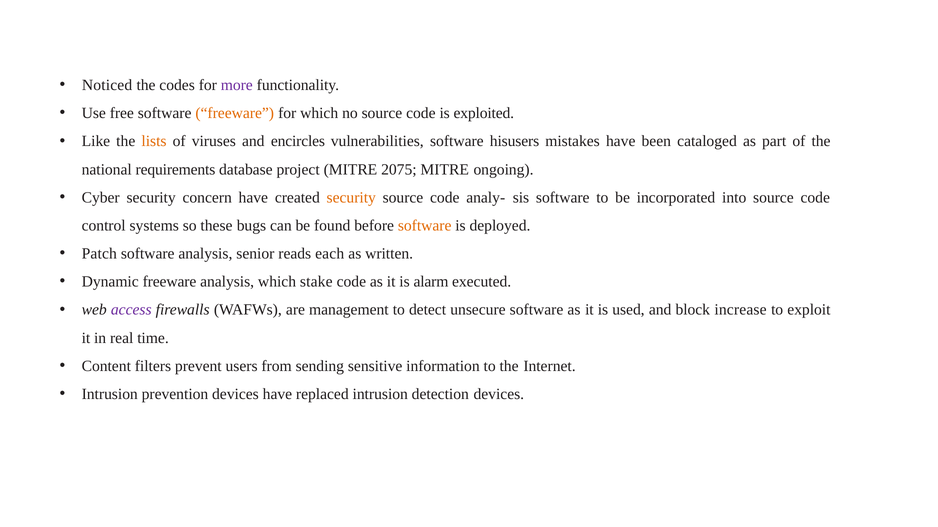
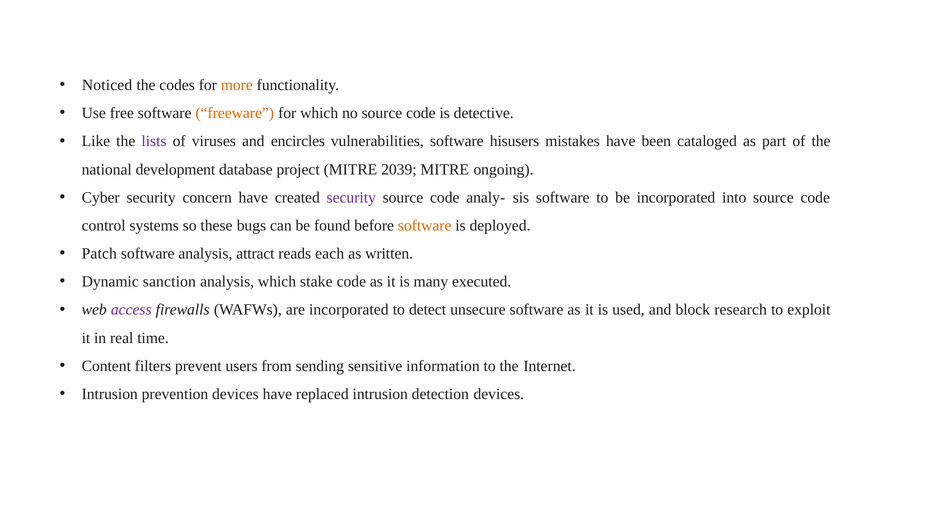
more colour: purple -> orange (237, 85)
exploited: exploited -> detective (484, 113)
lists colour: orange -> purple (154, 141)
requirements: requirements -> development (175, 170)
2075: 2075 -> 2039 (399, 170)
security colour: orange -> purple (351, 198)
senior: senior -> attract (255, 254)
Dynamic freeware: freeware -> sanction (169, 282)
alarm: alarm -> many (431, 282)
are management: management -> incorporated (349, 310)
increase: increase -> research (741, 310)
